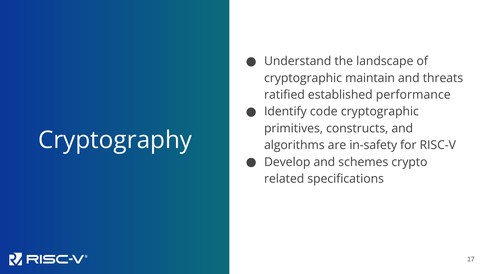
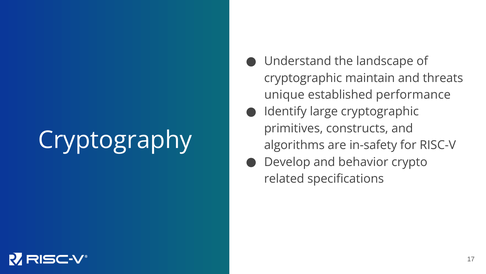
ratified: ratified -> unique (284, 95)
code: code -> large (324, 111)
schemes: schemes -> behavior (363, 162)
